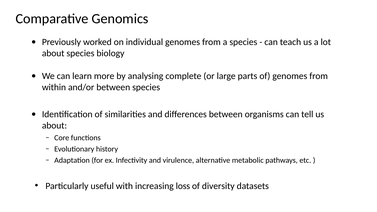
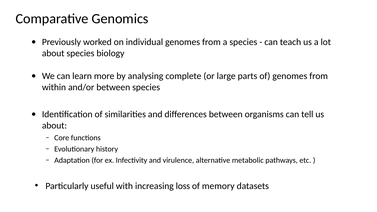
diversity: diversity -> memory (218, 186)
